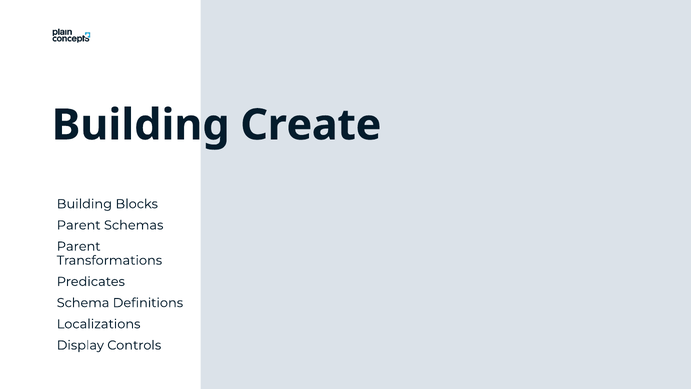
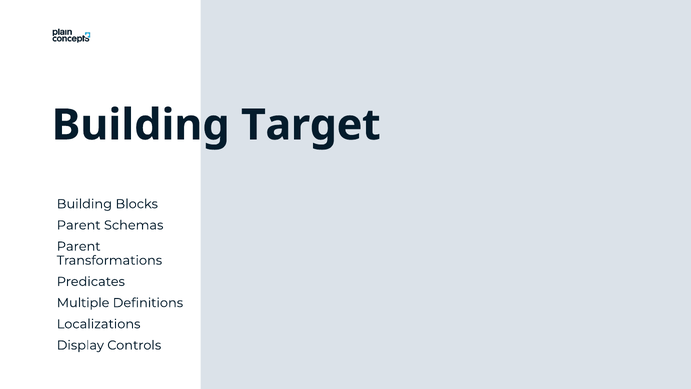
Create: Create -> Target (311, 125)
Schema: Schema -> Multiple (83, 303)
